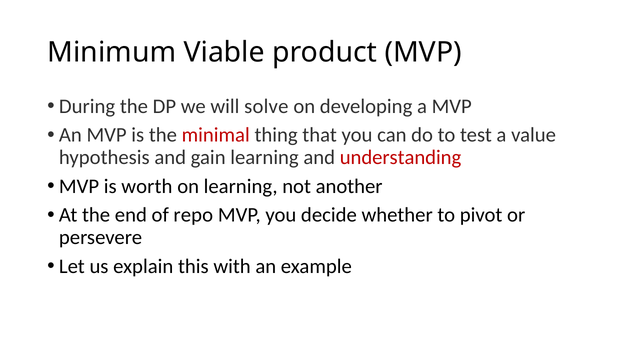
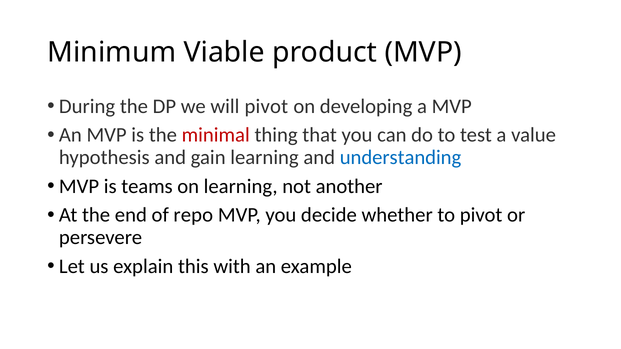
will solve: solve -> pivot (266, 106)
understanding colour: red -> blue (401, 158)
worth: worth -> teams (147, 186)
